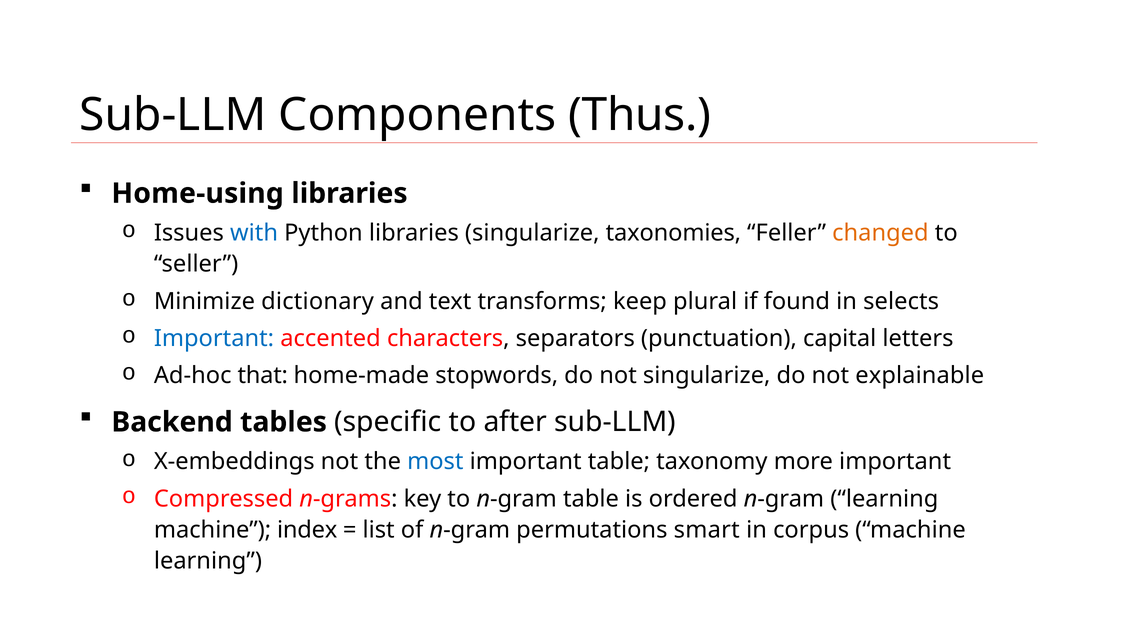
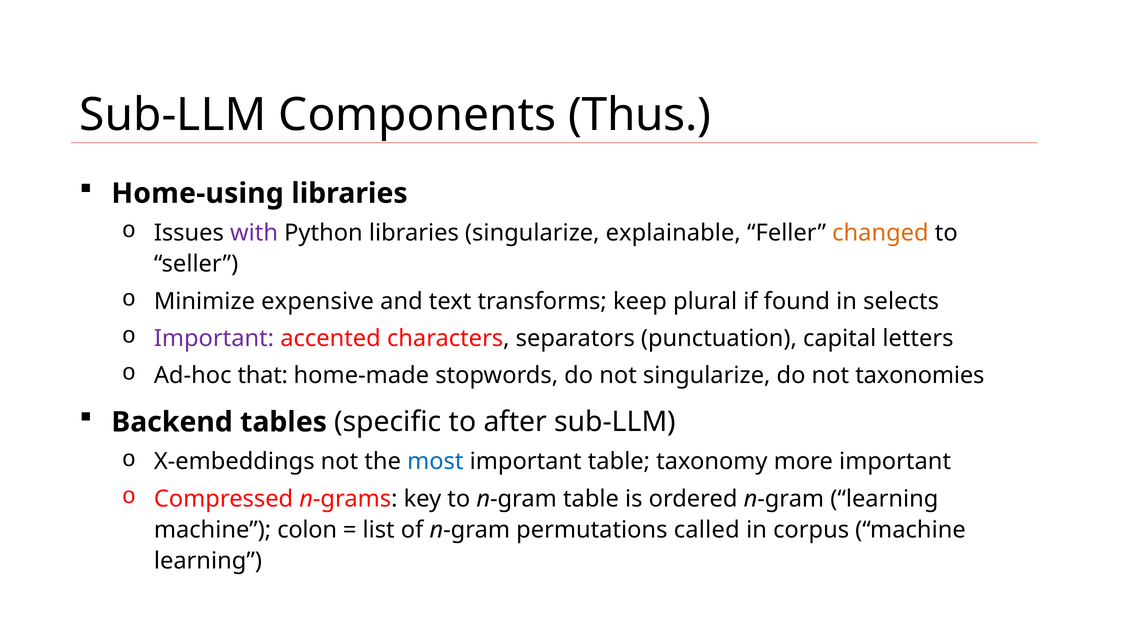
with colour: blue -> purple (254, 233)
taxonomies: taxonomies -> explainable (673, 233)
dictionary: dictionary -> expensive (318, 301)
Important colour: blue -> purple (214, 339)
explainable: explainable -> taxonomies (920, 376)
index: index -> colon (307, 530)
smart: smart -> called (707, 530)
